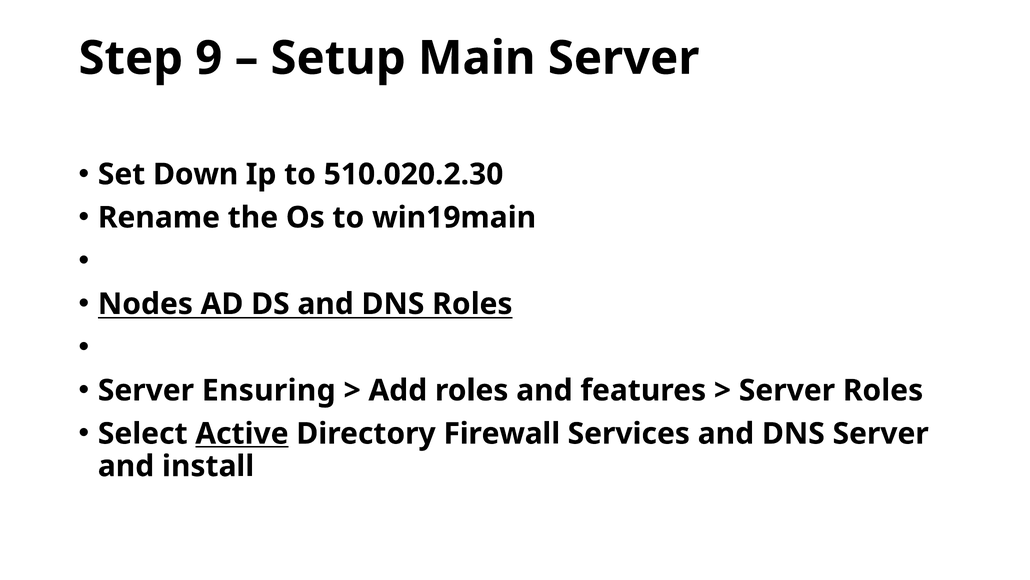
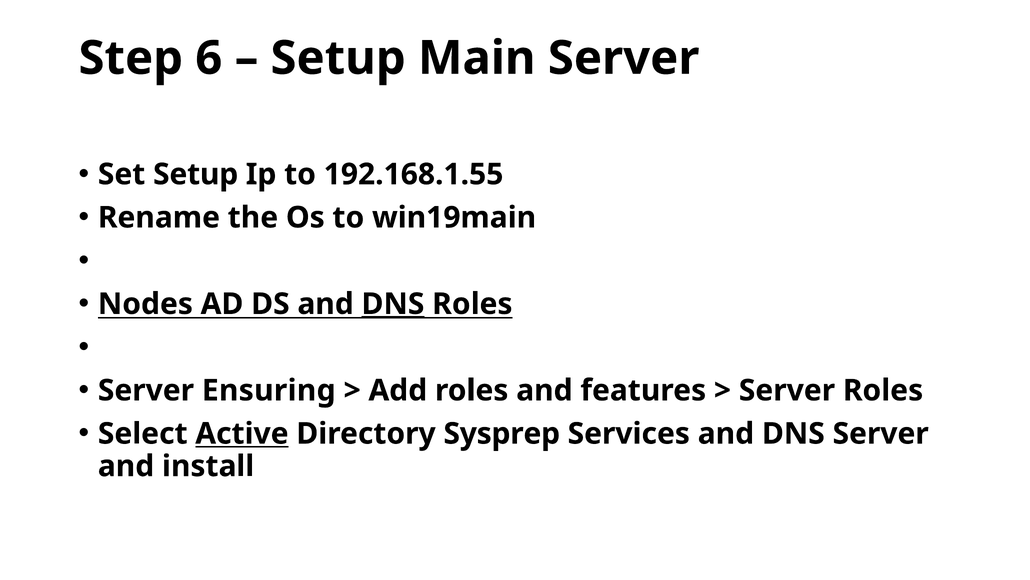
9: 9 -> 6 (209, 58)
Set Down: Down -> Setup (196, 174)
510.020.2.30: 510.020.2.30 -> 192.168.1.55 (414, 174)
DNS underline: none -> present (393, 304)
Firewall: Firewall -> Sysprep (502, 433)
